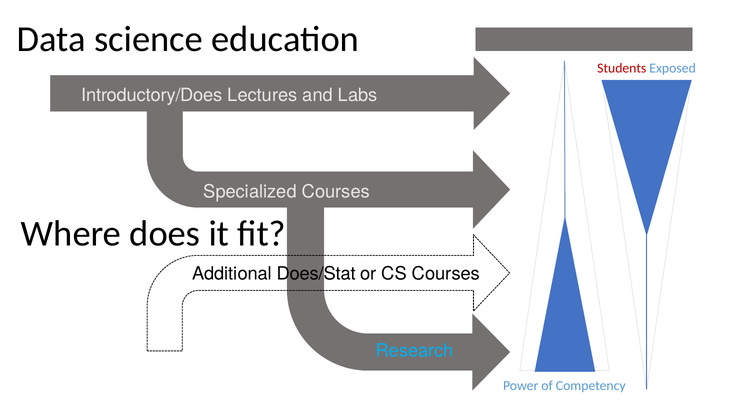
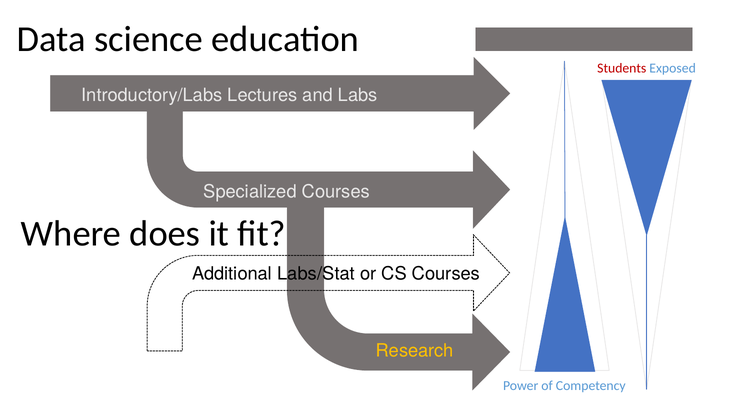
Introductory/Does: Introductory/Does -> Introductory/Labs (152, 95)
Does/Stat: Does/Stat -> Labs/Stat (316, 274)
Research colour: light blue -> yellow (415, 351)
